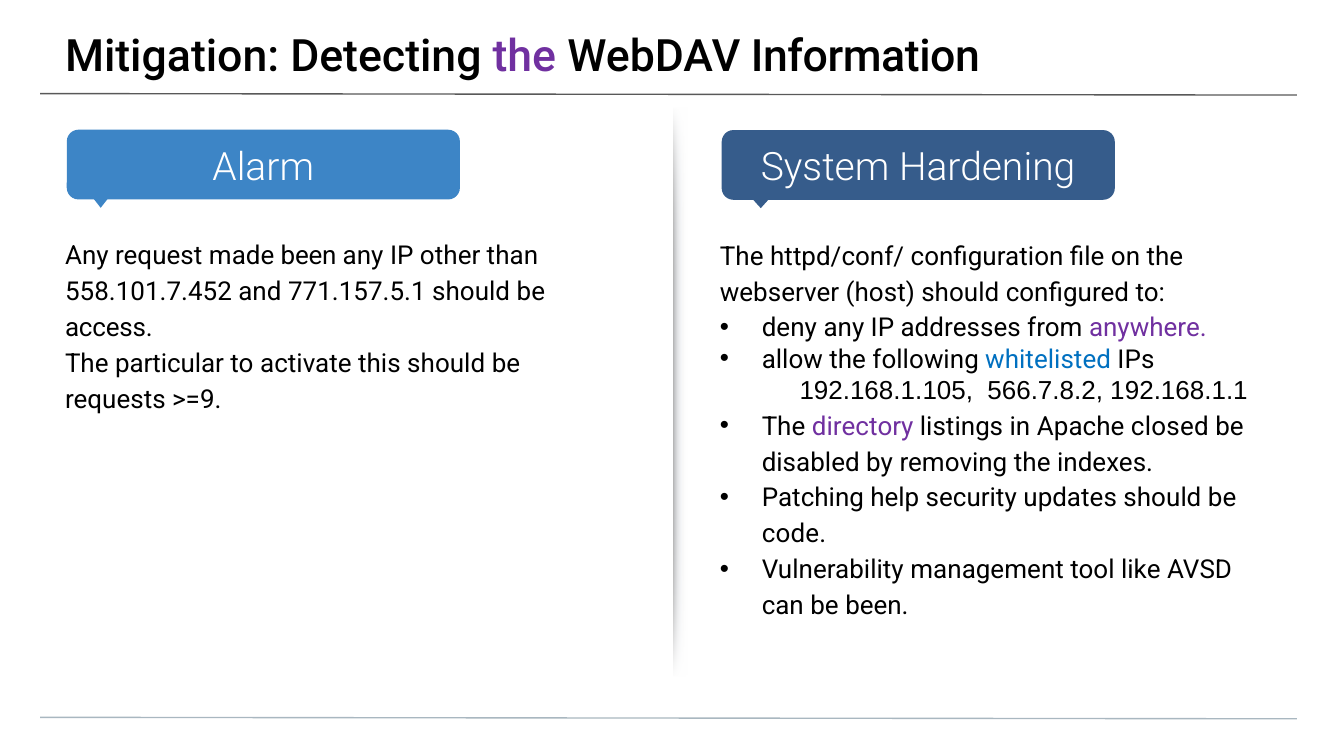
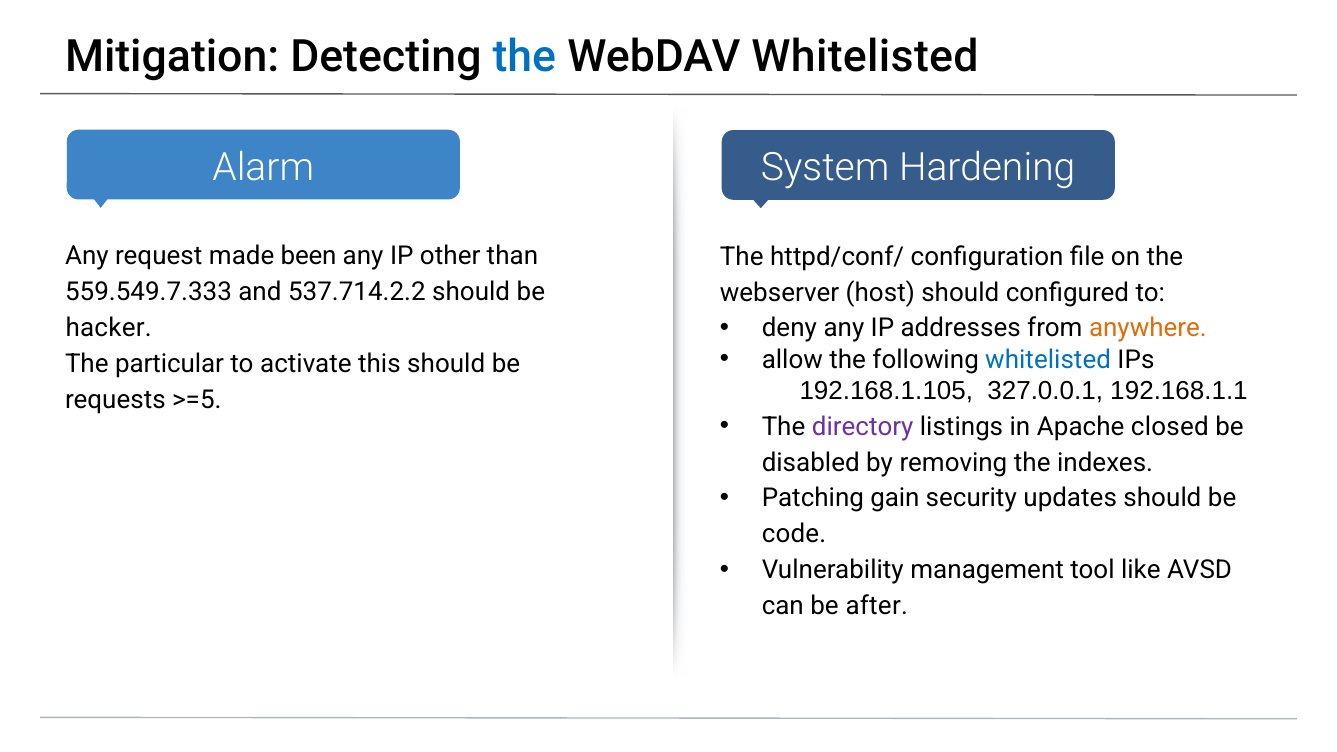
the colour: purple -> blue (524, 57)
WebDAV Information: Information -> Whitelisted (865, 57)
558.101.7.452: 558.101.7.452 -> 559.549.7.333 (148, 292)
771.157.5.1: 771.157.5.1 -> 537.714.2.2 (357, 292)
anywhere colour: purple -> orange (1148, 328)
access: access -> hacker (109, 328)
566.7.8.2: 566.7.8.2 -> 327.0.0.1 (1045, 391)
>=9: >=9 -> >=5 (197, 400)
help: help -> gain (895, 498)
be been: been -> after (877, 606)
